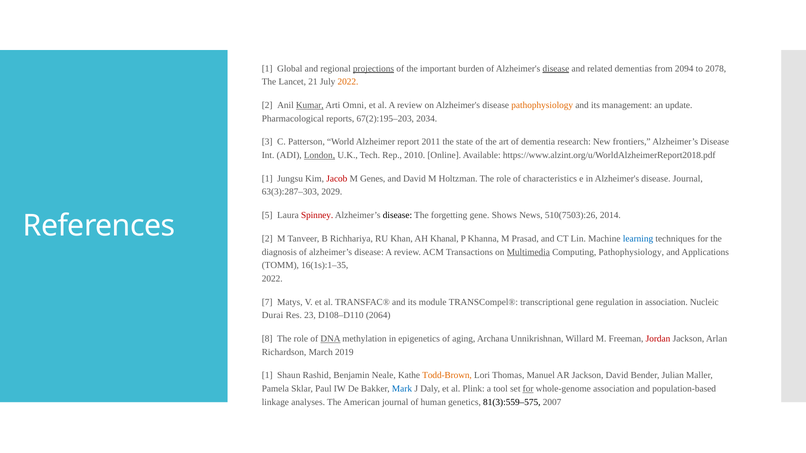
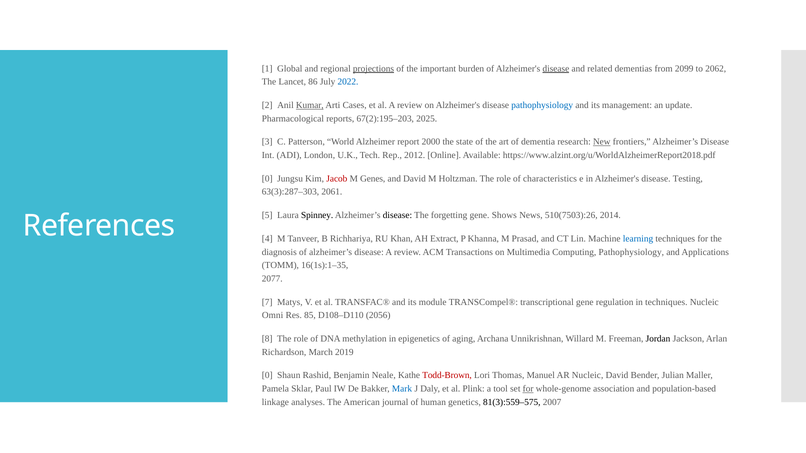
2094: 2094 -> 2099 (684, 69)
2078: 2078 -> 2062 (716, 69)
21: 21 -> 86 (313, 82)
2022 colour: orange -> blue (348, 82)
Omni: Omni -> Cases (355, 105)
pathophysiology colour: orange -> blue (542, 105)
2034: 2034 -> 2025 (427, 119)
2011: 2011 -> 2000 (431, 142)
New underline: none -> present (602, 142)
London underline: present -> none (319, 155)
2010: 2010 -> 2012 (415, 155)
1: 1 -> 0 (267, 179)
disease Journal: Journal -> Testing (688, 179)
2029: 2029 -> 2061 (332, 192)
Spinney colour: red -> black (317, 215)
2: 2 -> 4 (267, 239)
Khanal: Khanal -> Extract (444, 239)
Multimedia underline: present -> none (528, 252)
2022: 2022 -> 2077 (272, 279)
in association: association -> techniques (666, 302)
Durai: Durai -> Omni (273, 316)
23: 23 -> 85 (310, 316)
2064: 2064 -> 2056 (378, 316)
DNA underline: present -> none (331, 339)
Jordan colour: red -> black (658, 339)
1: 1 -> 0 (267, 376)
Todd-Brown colour: orange -> red (447, 376)
AR Jackson: Jackson -> Nucleic (588, 376)
